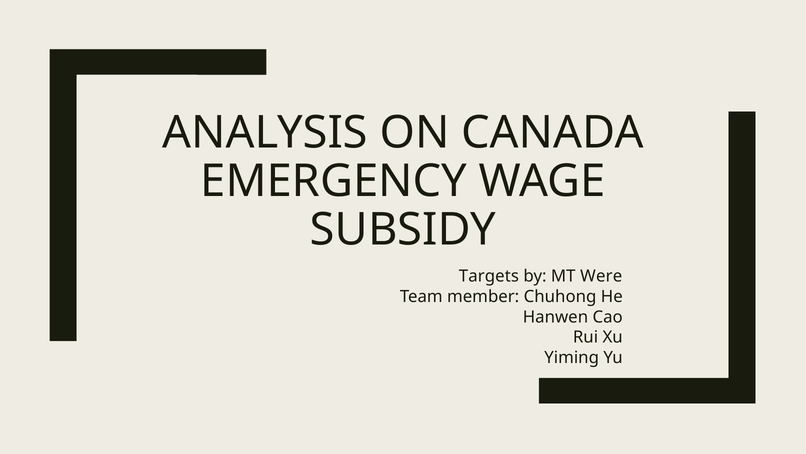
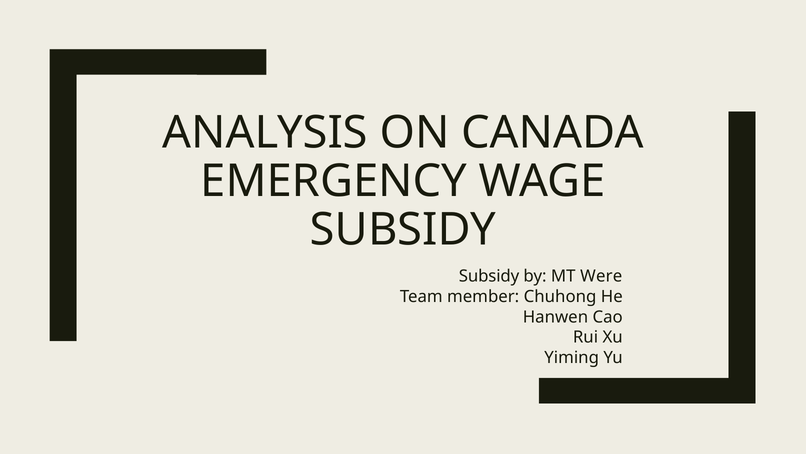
Targets: Targets -> Subsidy (489, 276)
